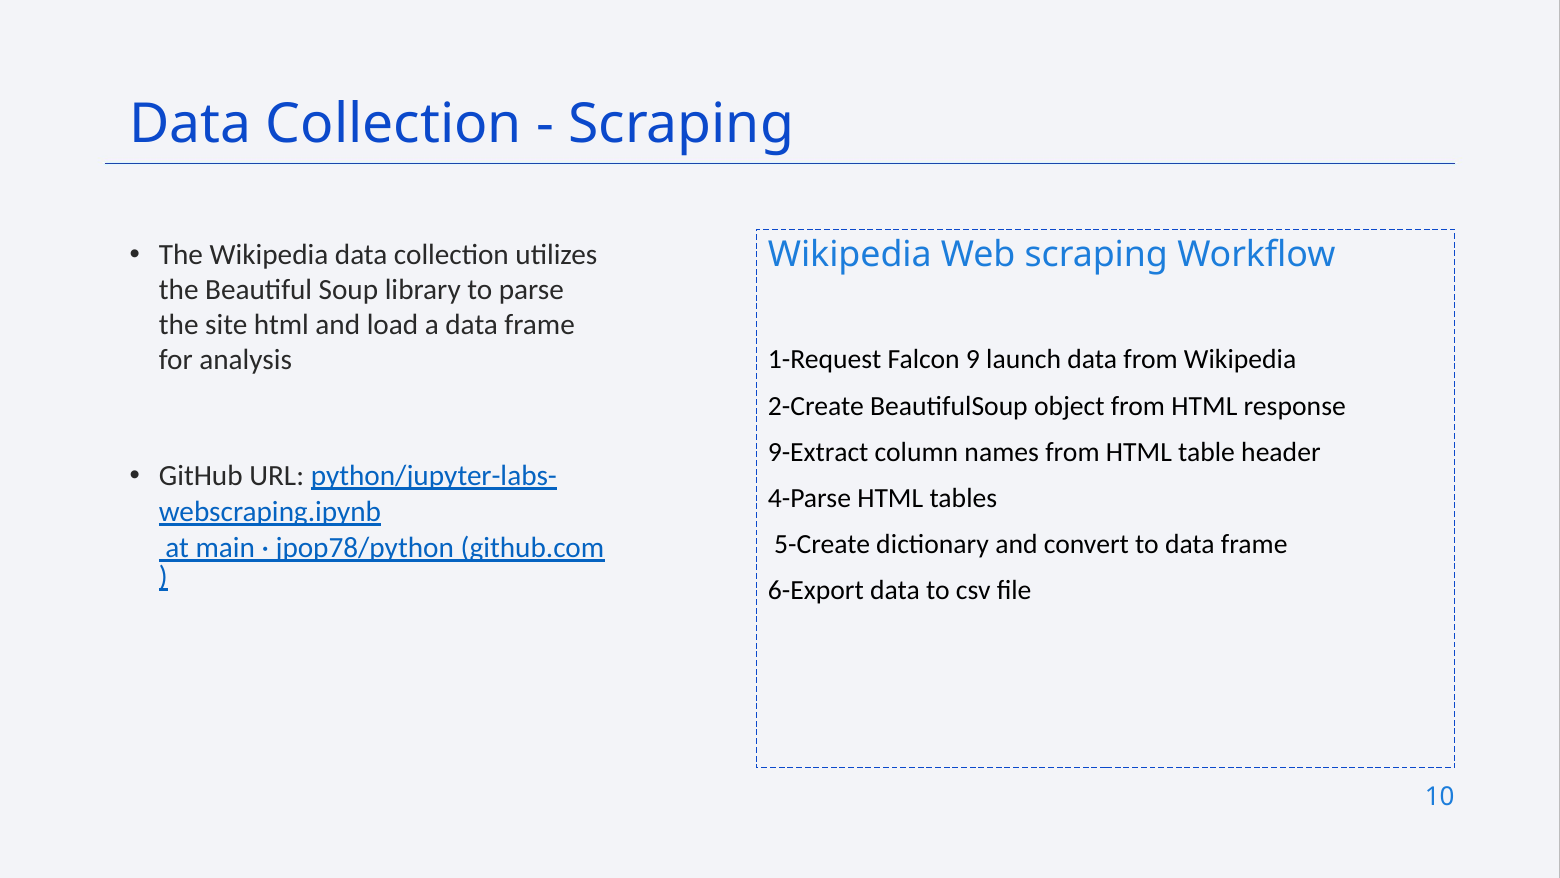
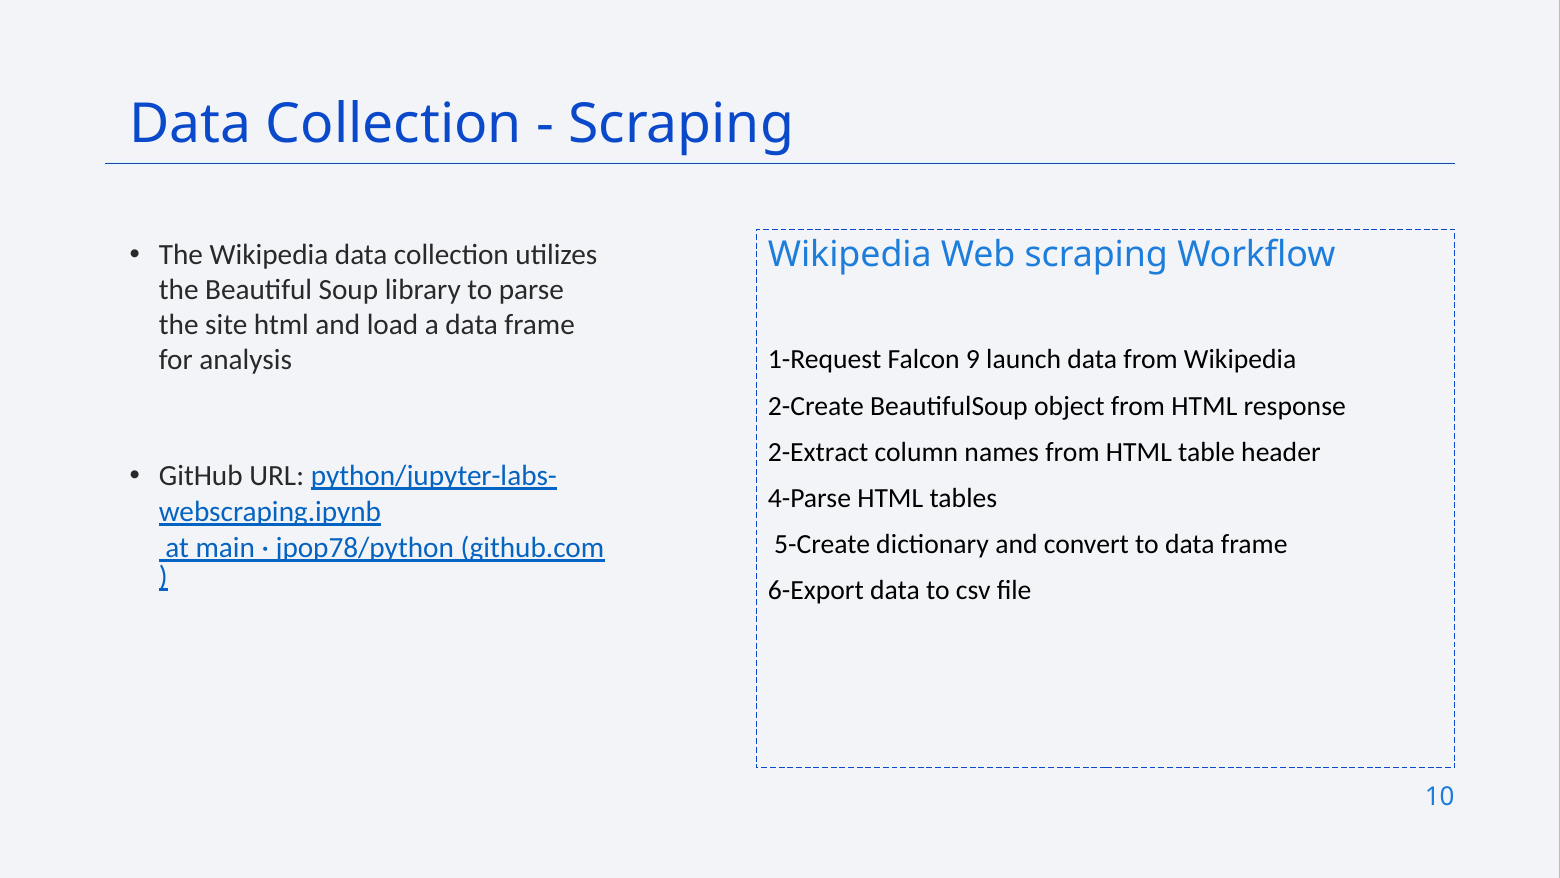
9-Extract: 9-Extract -> 2-Extract (818, 452)
